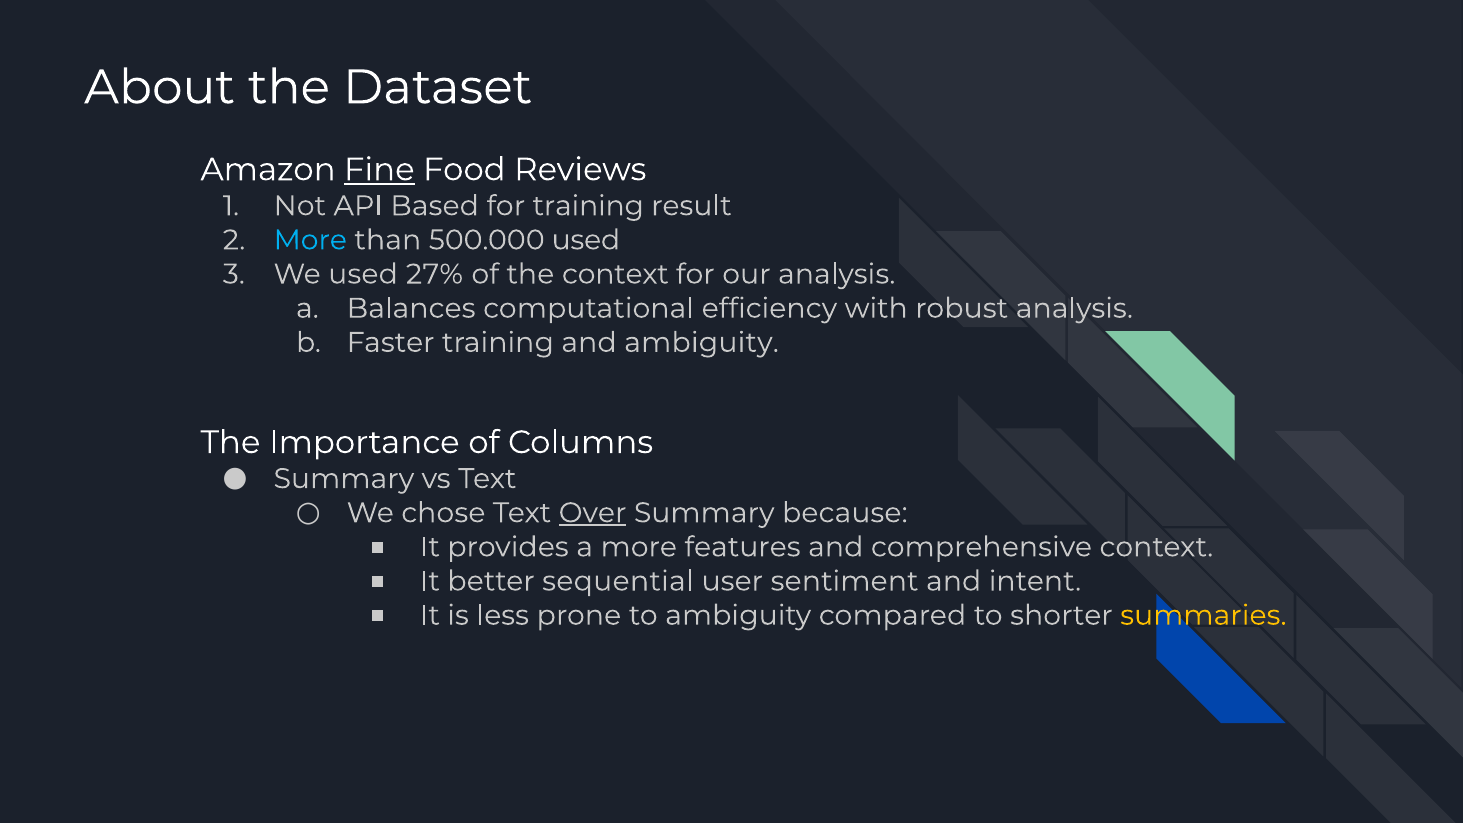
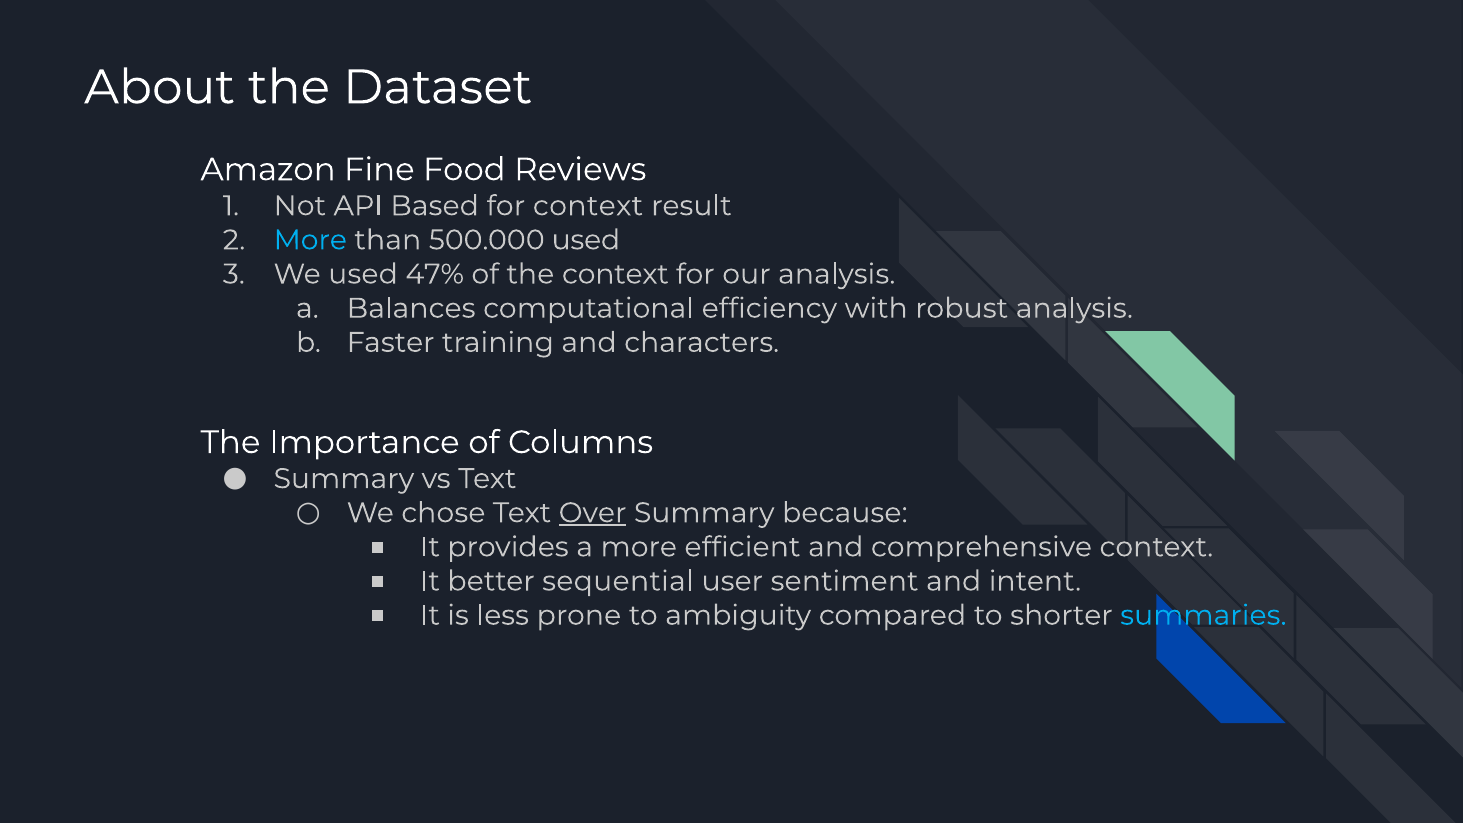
Fine underline: present -> none (379, 170)
for training: training -> context (588, 206)
27%: 27% -> 47% (435, 274)
and ambiguity: ambiguity -> characters (702, 342)
features: features -> efficient (742, 547)
summaries colour: yellow -> light blue (1203, 615)
